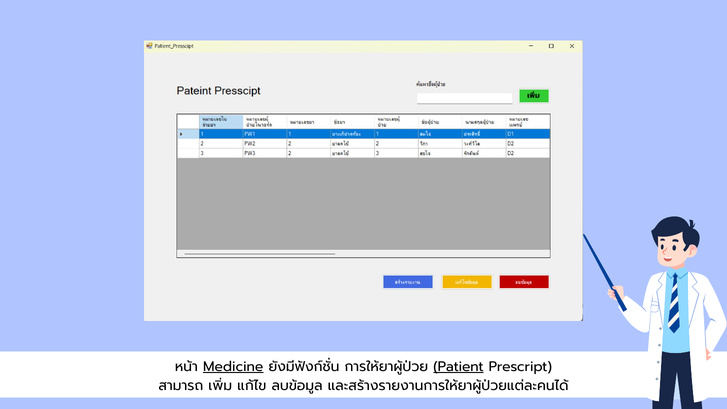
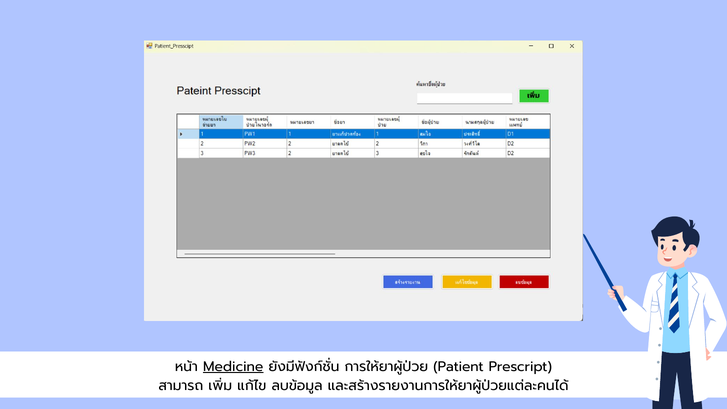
Patient underline: present -> none (458, 366)
